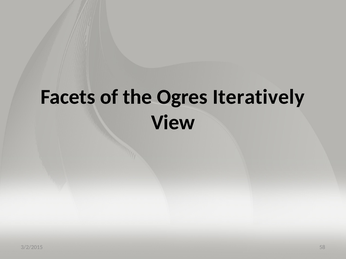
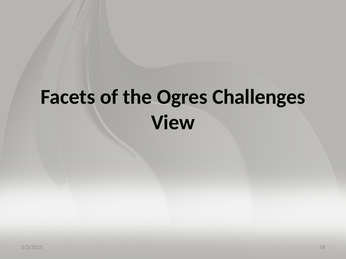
Iteratively: Iteratively -> Challenges (259, 97)
